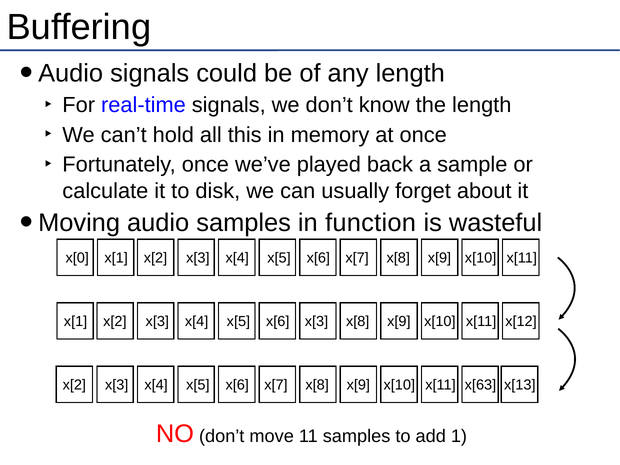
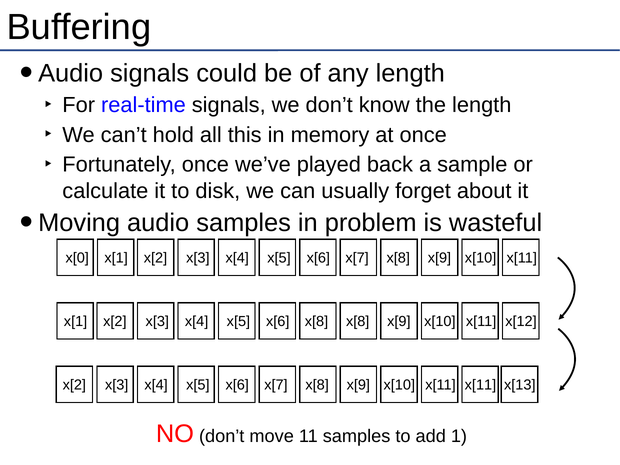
function: function -> problem (371, 223)
x[6 x[3: x[3 -> x[8 (317, 322)
x[11 x[63: x[63 -> x[11 (480, 385)
